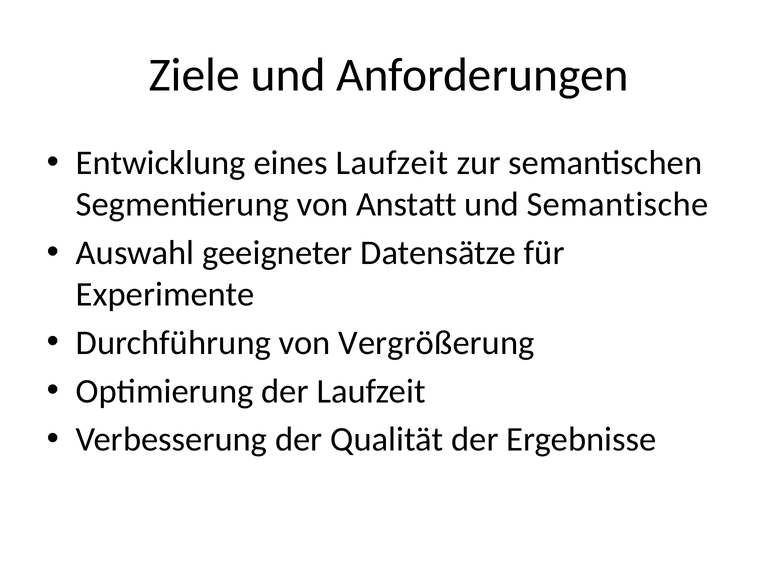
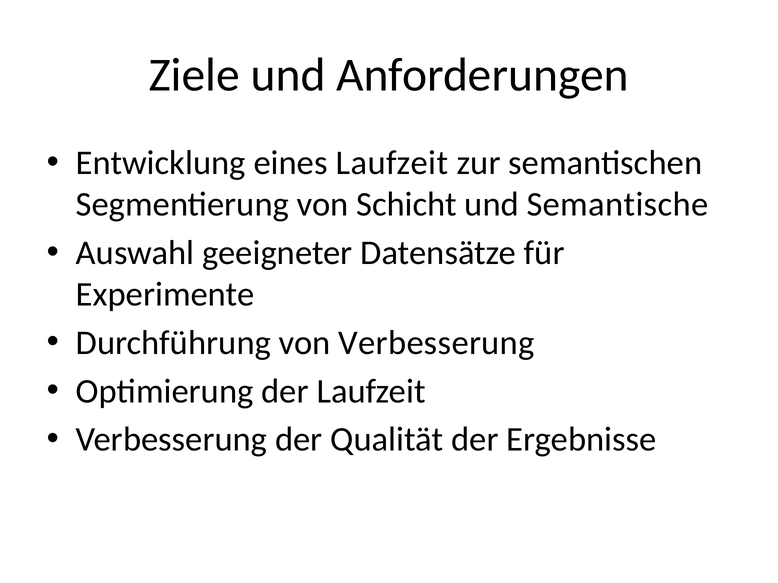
Anstatt: Anstatt -> Schicht (406, 205)
von Vergrößerung: Vergrößerung -> Verbesserung (436, 343)
